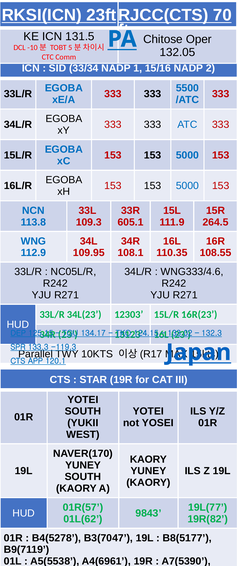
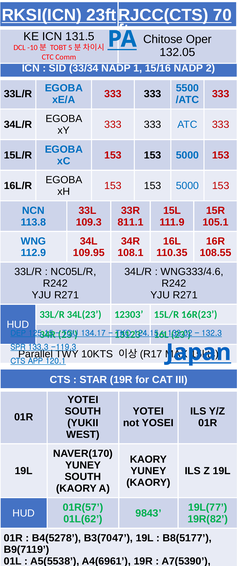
605.1: 605.1 -> 811.1 (130, 223)
264.5: 264.5 -> 105.1 (215, 223)
